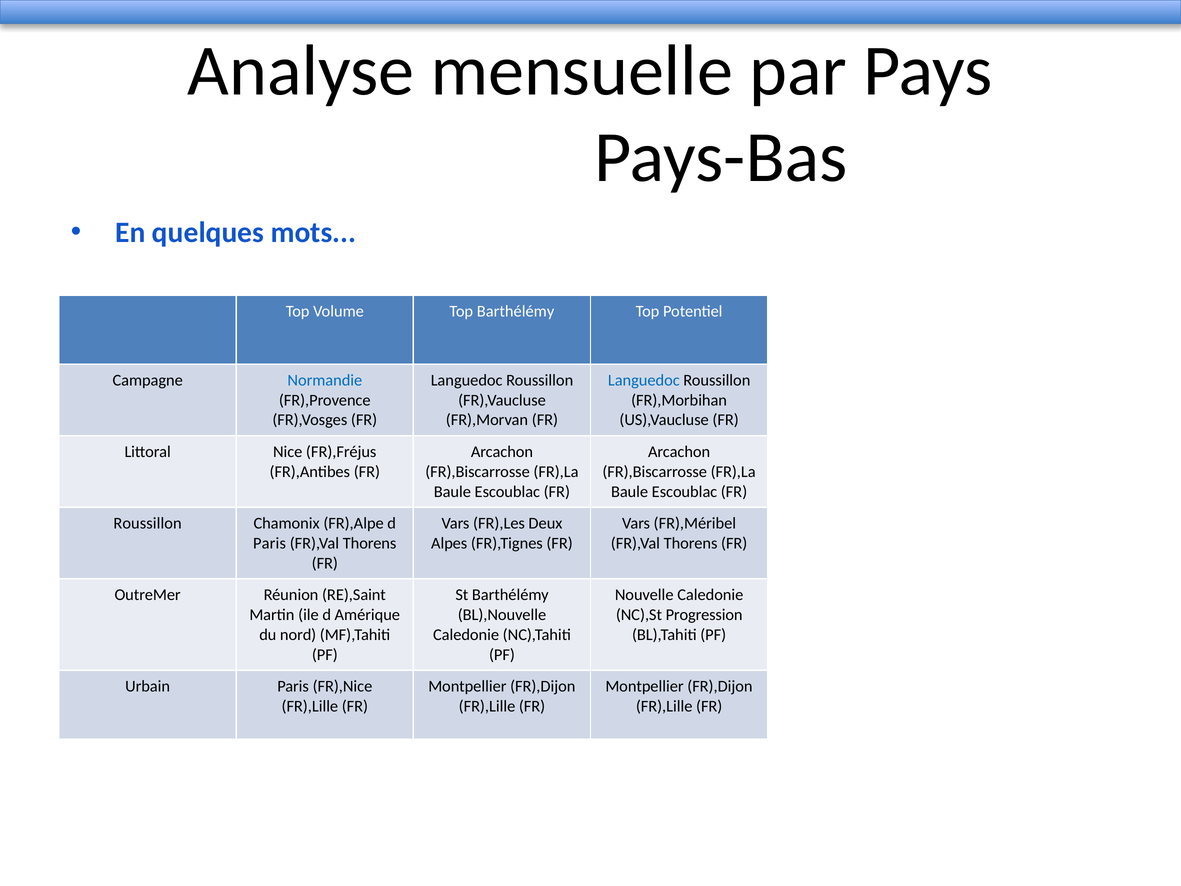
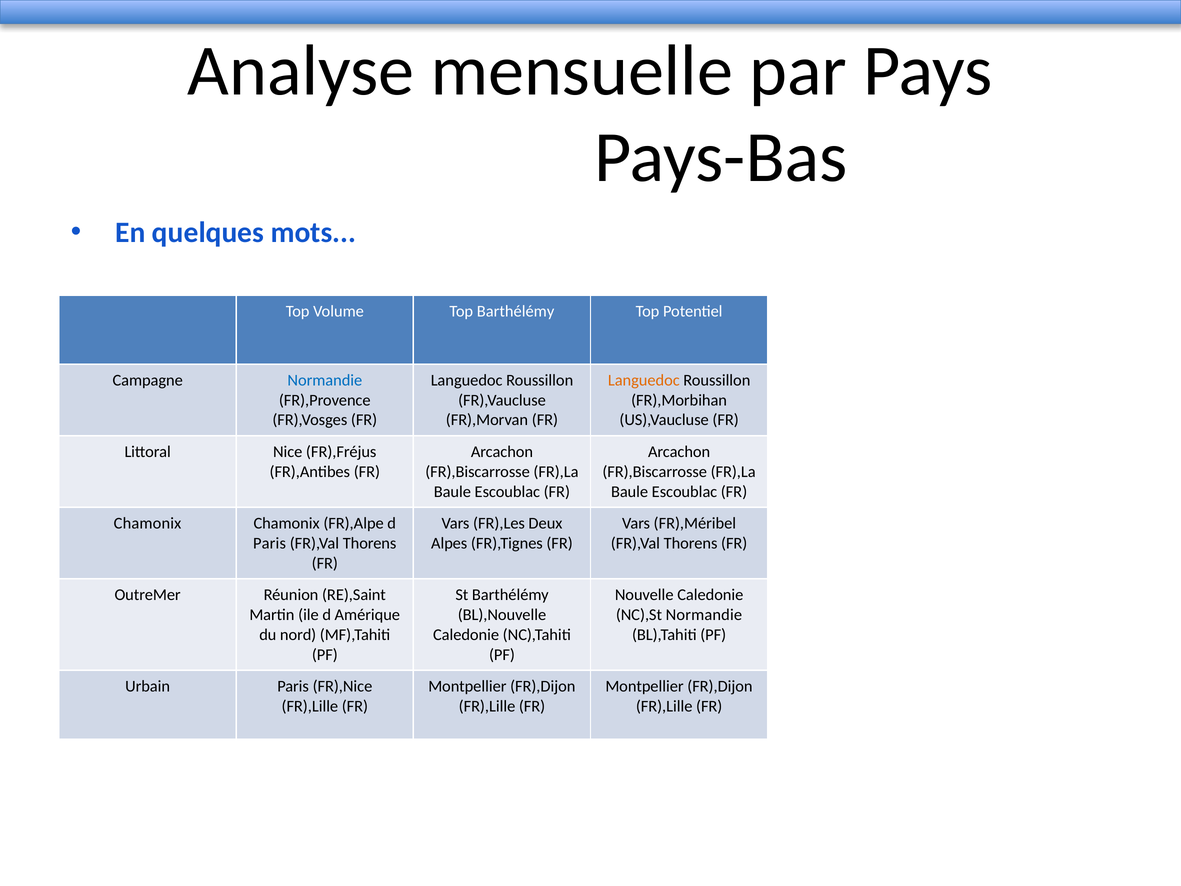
Languedoc colour: blue -> orange (644, 380)
Roussillon: Roussillon -> Chamonix (148, 523)
NC),St Progression: Progression -> Normandie (704, 615)
